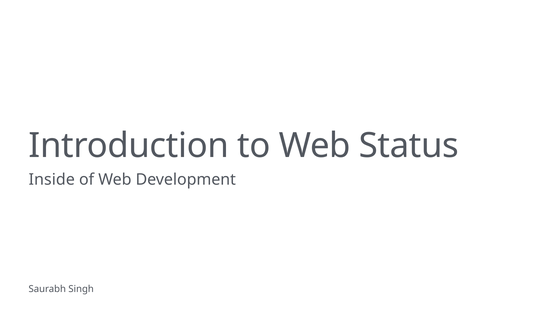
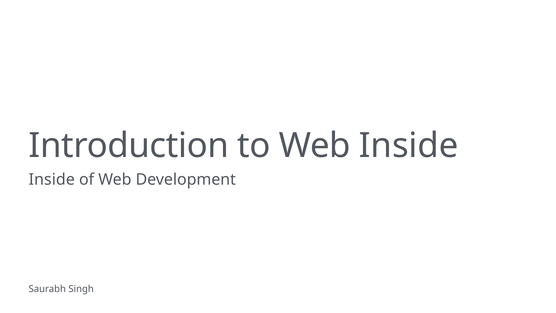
Web Status: Status -> Inside (409, 146)
